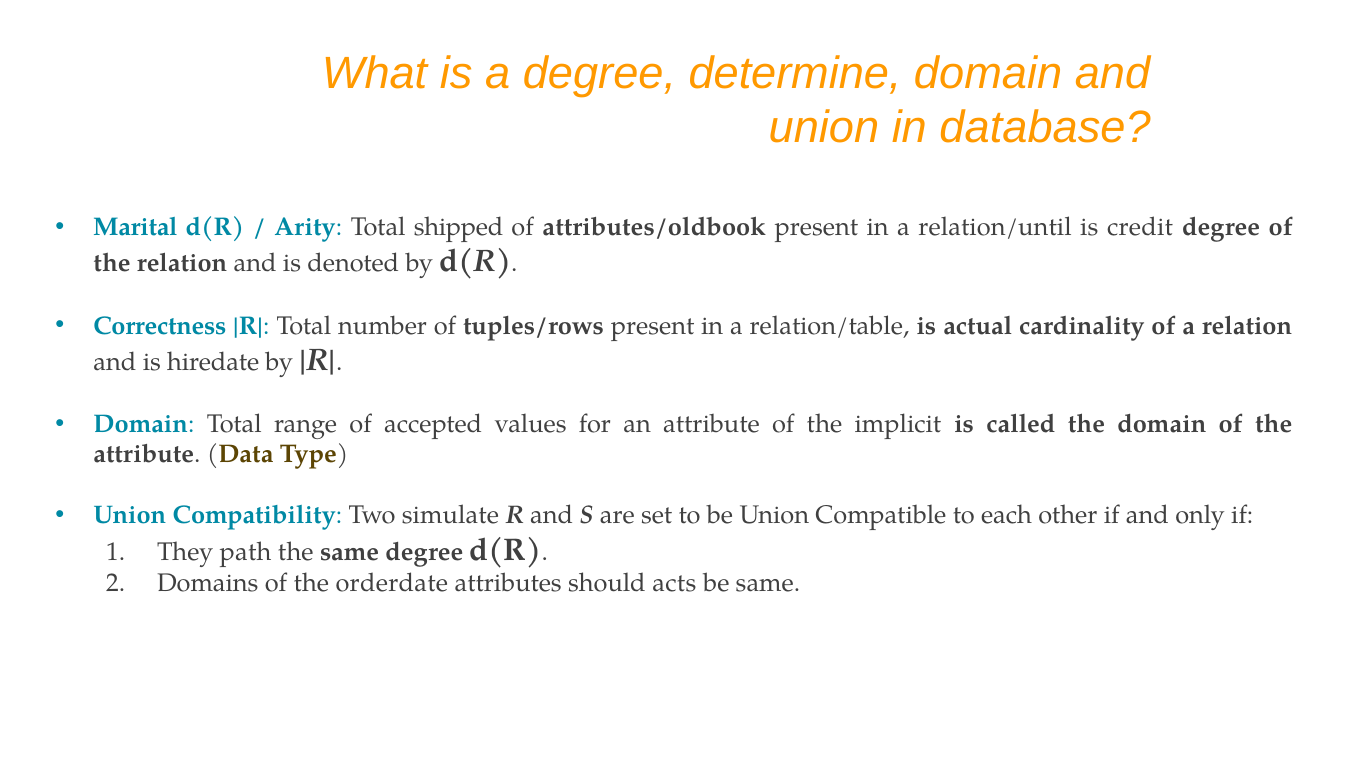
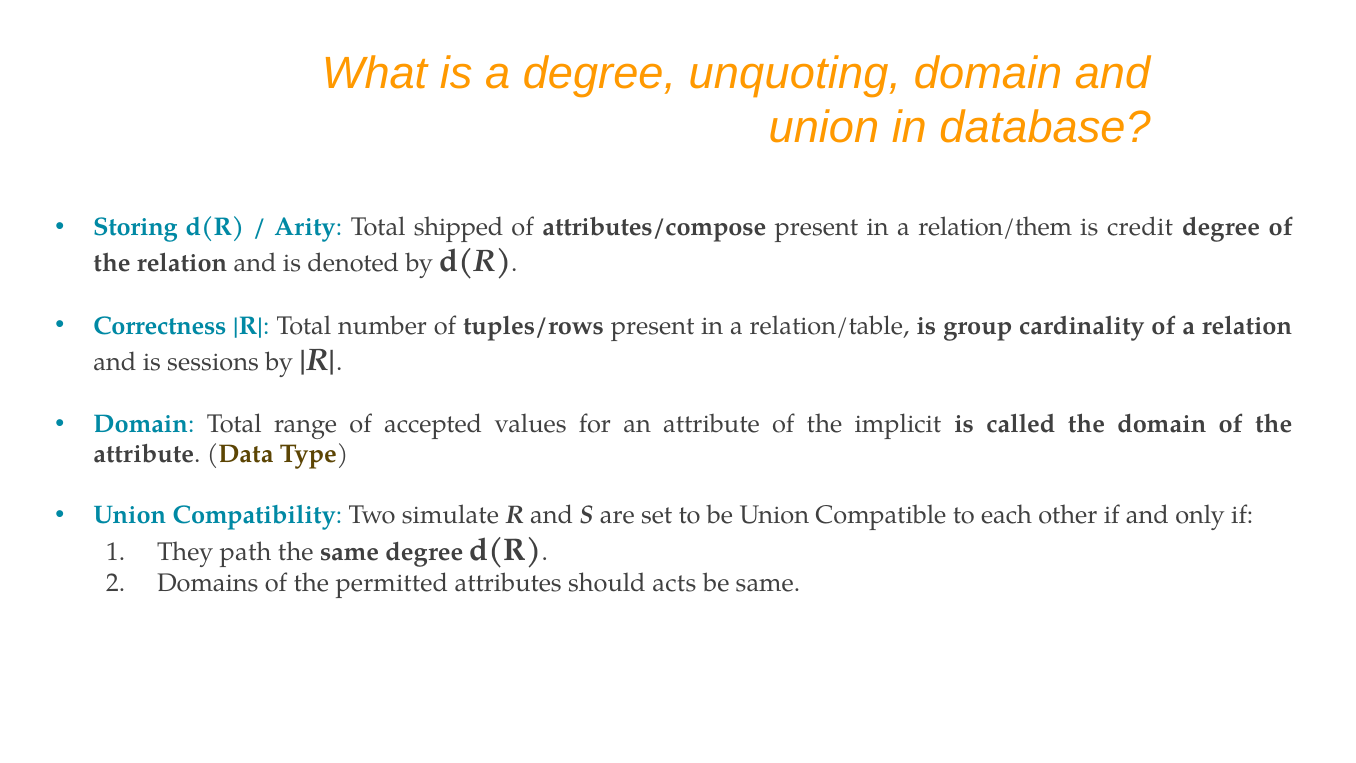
determine: determine -> unquoting (795, 74)
Marital: Marital -> Storing (135, 227)
attributes/oldbook: attributes/oldbook -> attributes/compose (654, 227)
relation/until: relation/until -> relation/them (995, 227)
actual: actual -> group (978, 326)
hiredate: hiredate -> sessions (213, 362)
orderdate: orderdate -> permitted (392, 583)
